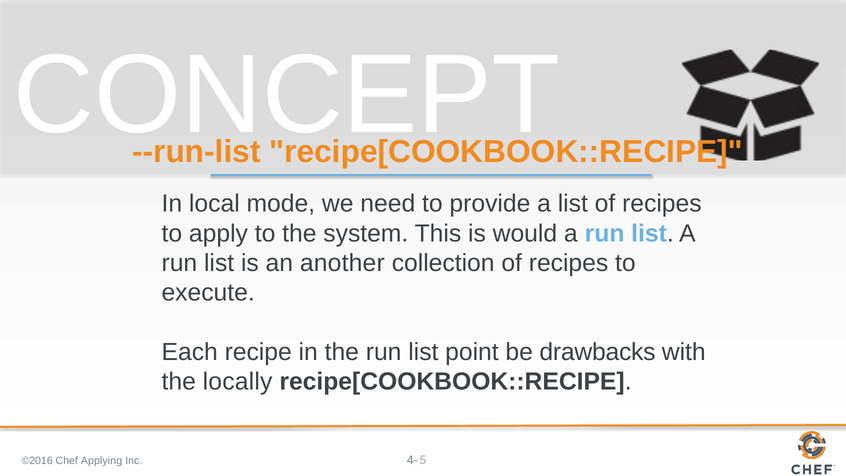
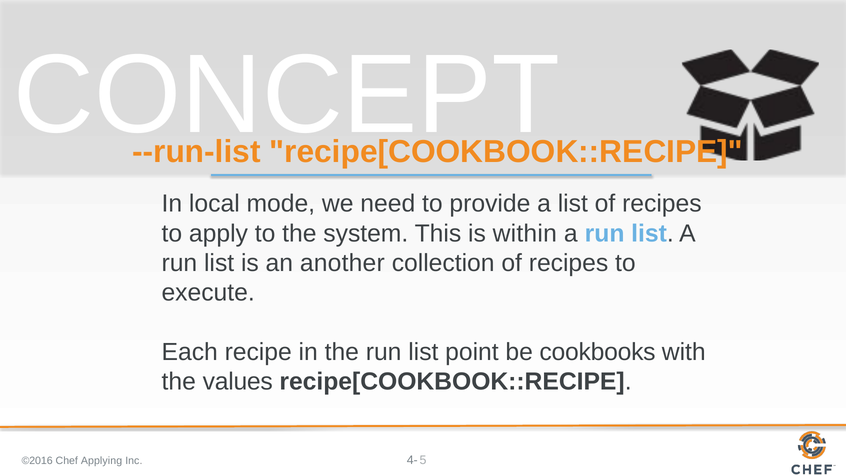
would: would -> within (525, 233)
drawbacks: drawbacks -> cookbooks (598, 352)
locally: locally -> values (238, 382)
